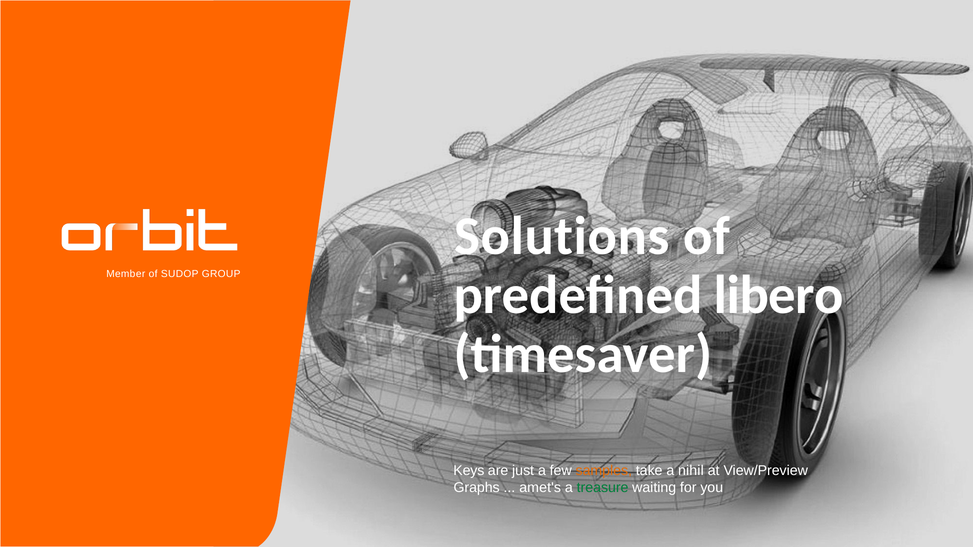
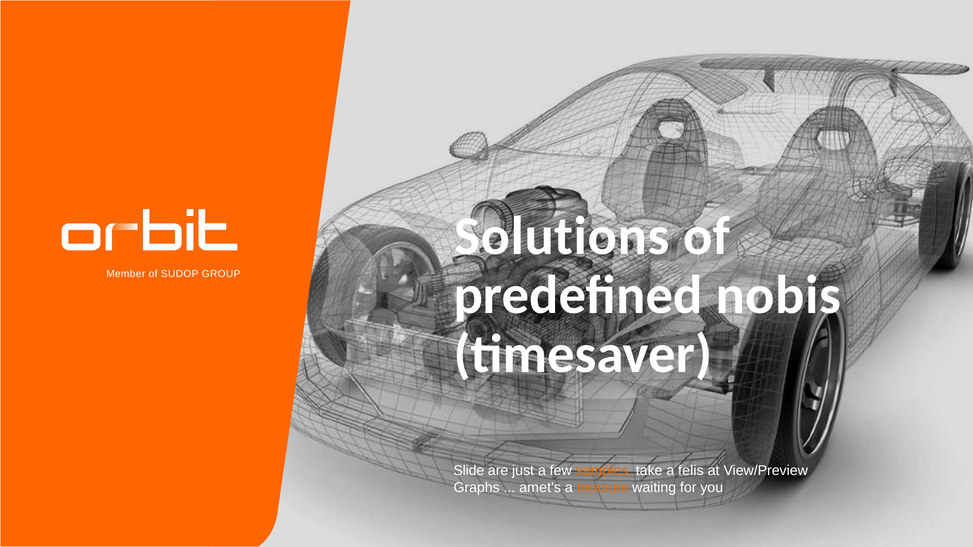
libero: libero -> nobis (778, 295)
Keys: Keys -> Slide (469, 471)
nihil: nihil -> felis (691, 471)
treasure colour: green -> orange (603, 488)
